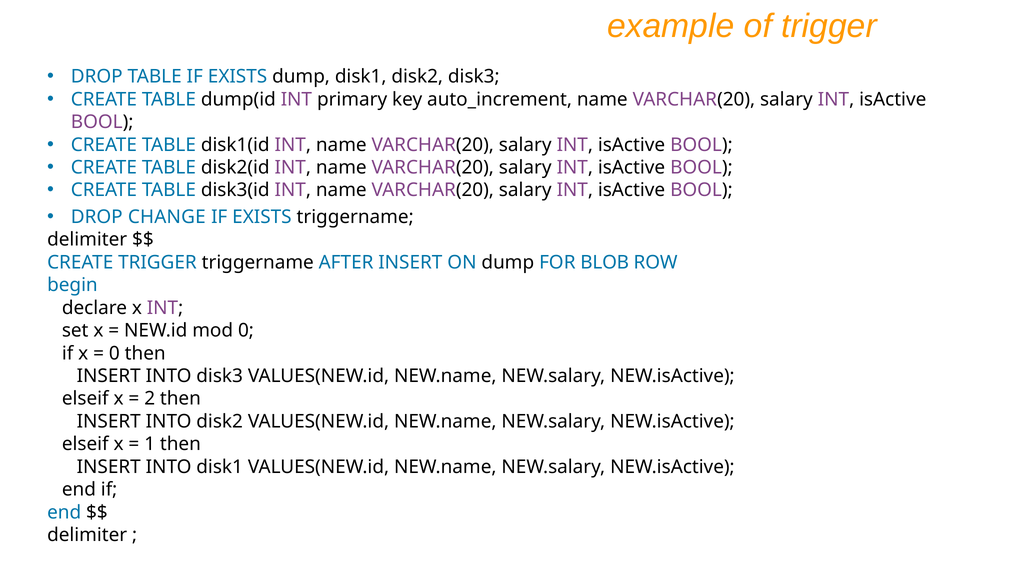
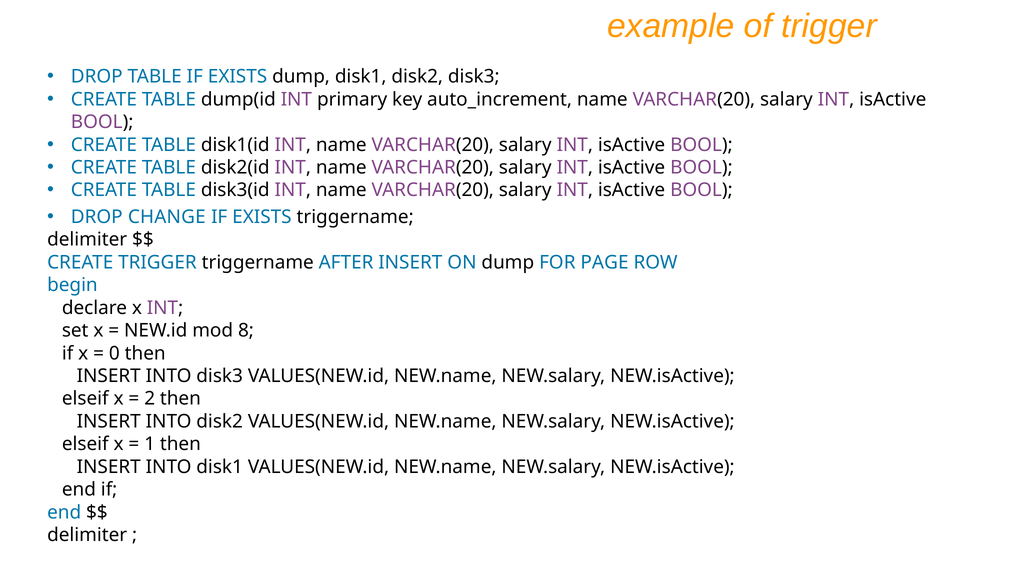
BLOB: BLOB -> PAGE (605, 263)
mod 0: 0 -> 8 (246, 331)
